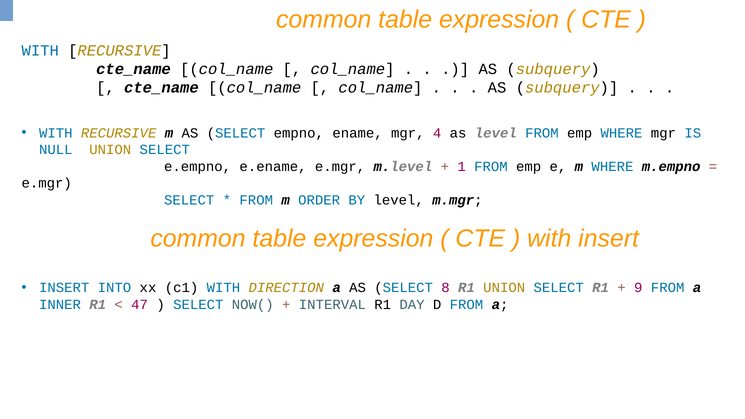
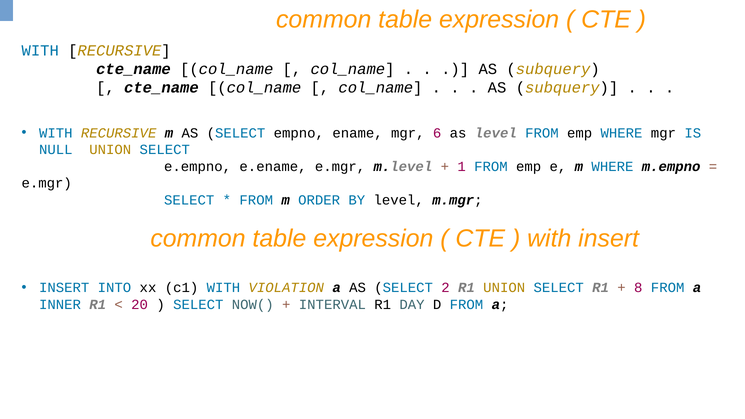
4: 4 -> 6 (437, 133)
DIRECTION: DIRECTION -> VIOLATION (286, 288)
8: 8 -> 2 (446, 288)
9: 9 -> 8 (638, 288)
47: 47 -> 20 (140, 304)
